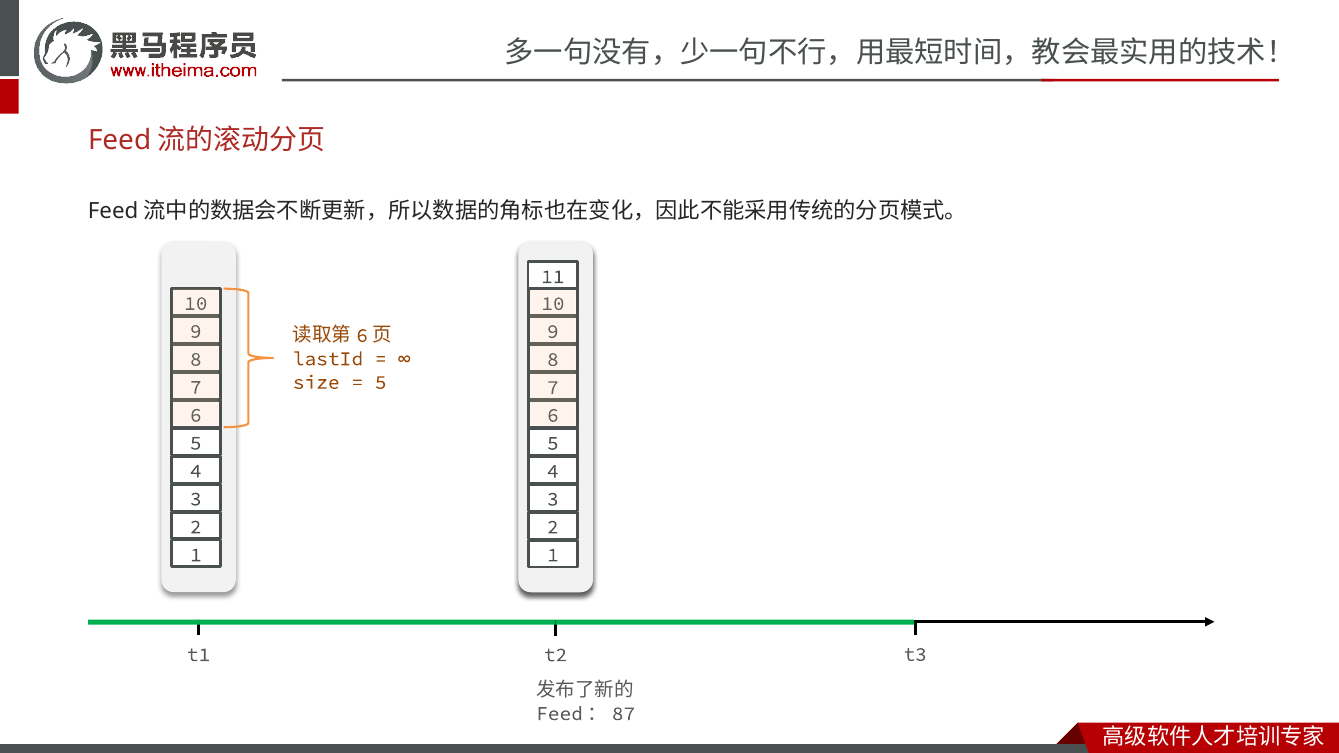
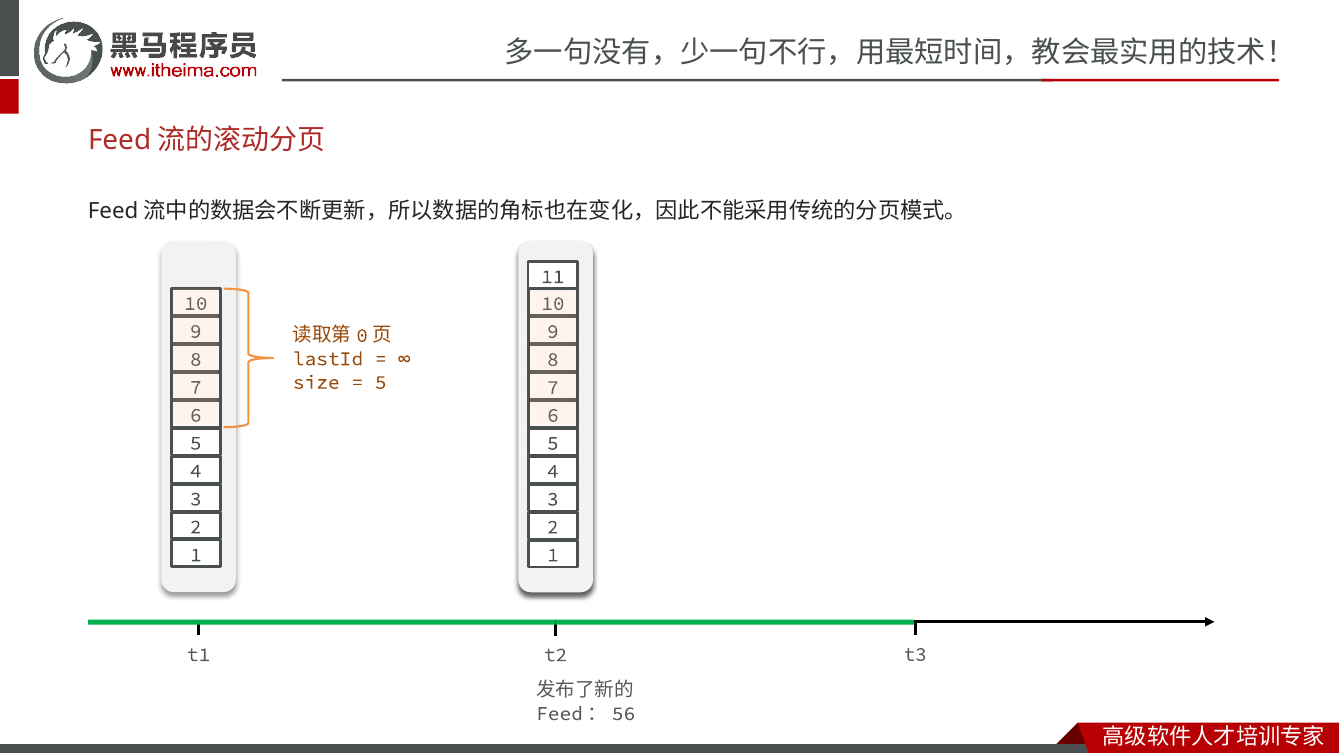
6: 6 -> 0 (362, 335)
87: 87 -> 56 (624, 714)
